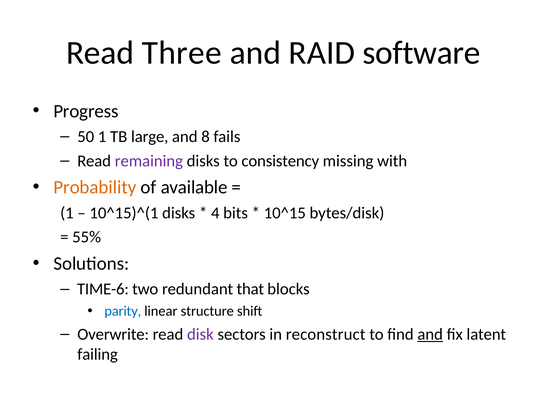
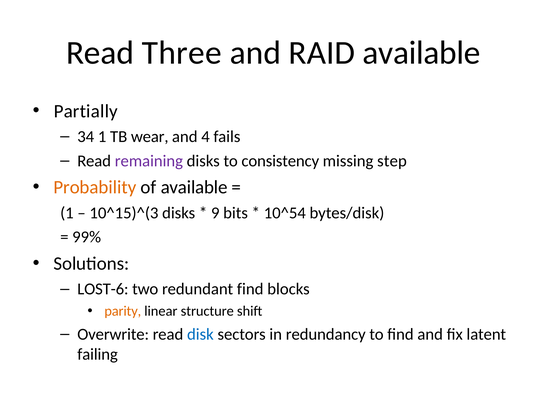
RAID software: software -> available (421, 53)
Progress: Progress -> Partially (86, 111)
50: 50 -> 34 (86, 137)
large: large -> wear (150, 137)
8: 8 -> 4 (206, 137)
with: with -> step (392, 161)
10^15)^(1: 10^15)^(1 -> 10^15)^(3 (124, 213)
4: 4 -> 9 (215, 213)
10^15: 10^15 -> 10^54 (285, 213)
55%: 55% -> 99% (87, 237)
TIME-6: TIME-6 -> LOST-6 (103, 289)
redundant that: that -> find (250, 289)
parity colour: blue -> orange (123, 311)
disk colour: purple -> blue (200, 335)
reconstruct: reconstruct -> redundancy (326, 335)
and underline: present -> none (430, 335)
